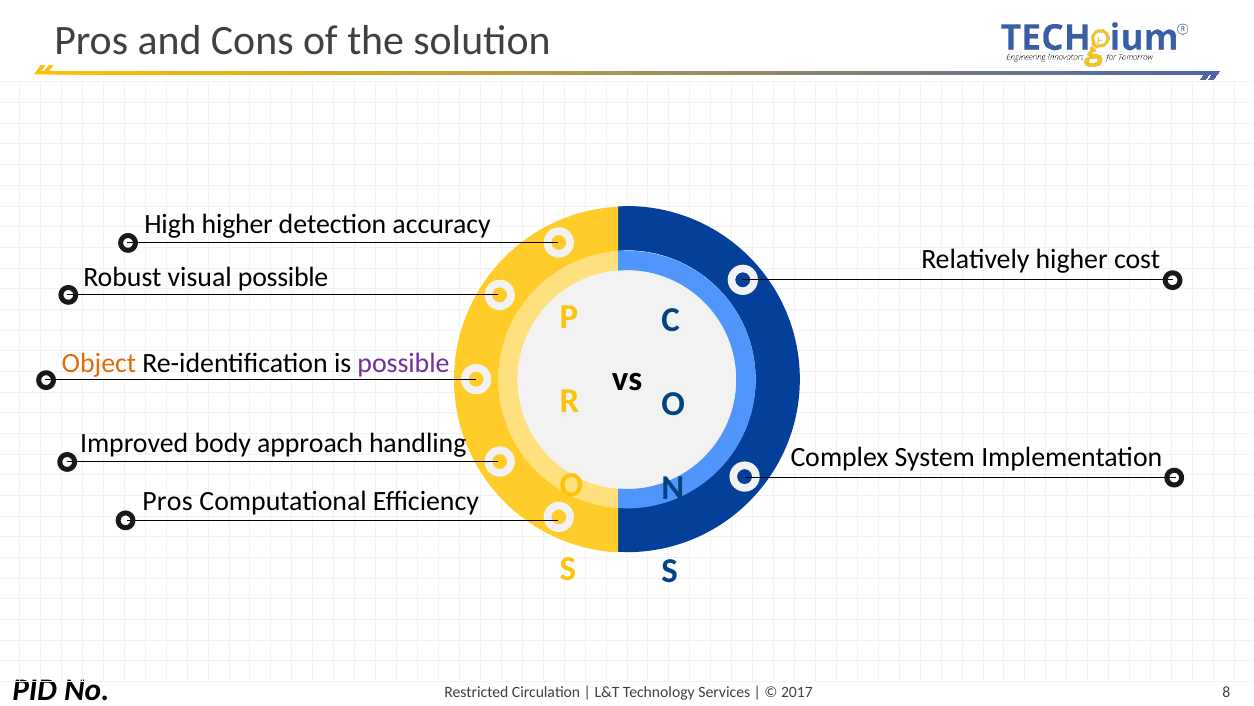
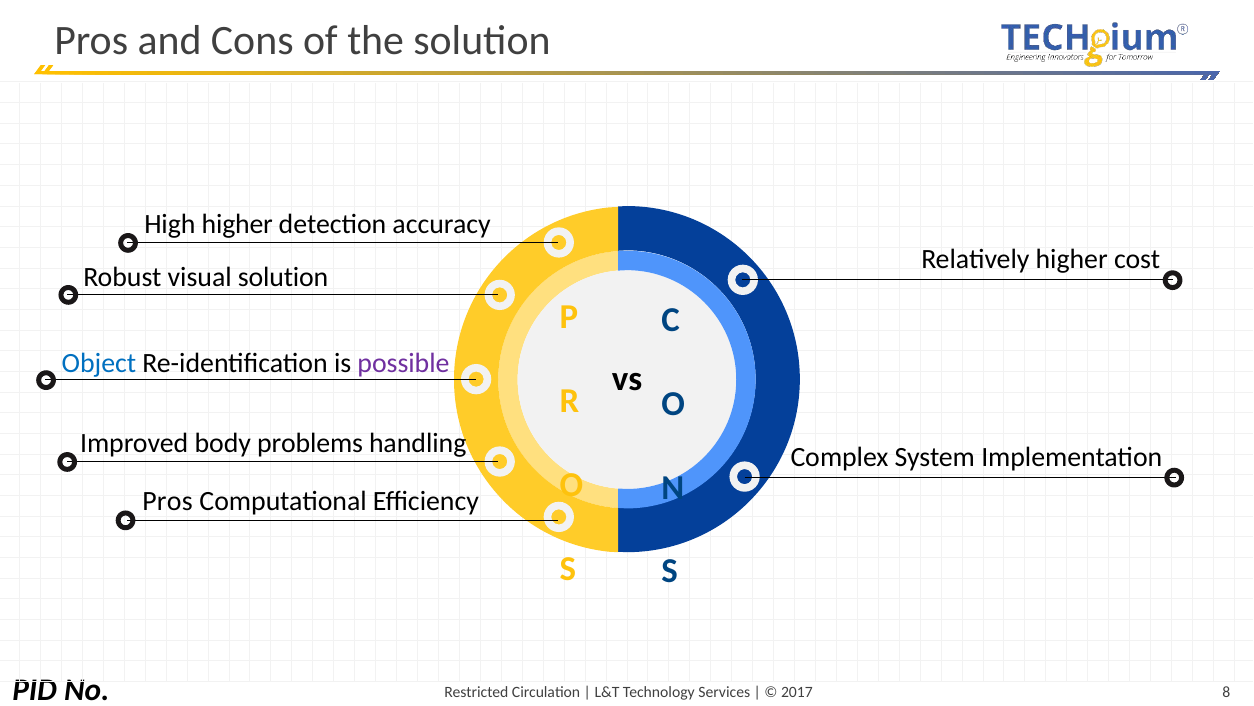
visual possible: possible -> solution (283, 277)
Object colour: orange -> blue (99, 363)
approach: approach -> problems (310, 443)
